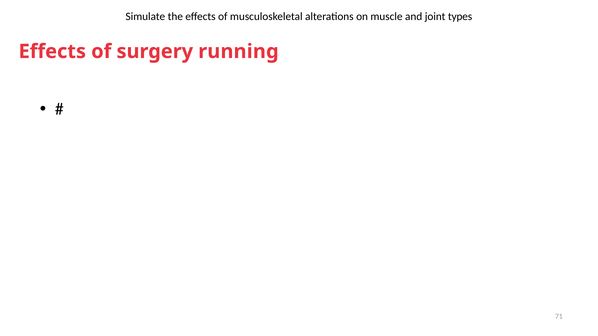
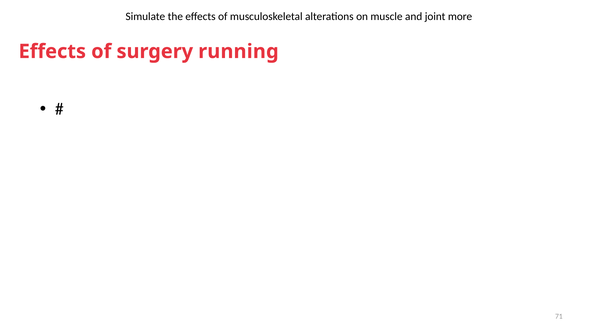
types: types -> more (460, 16)
